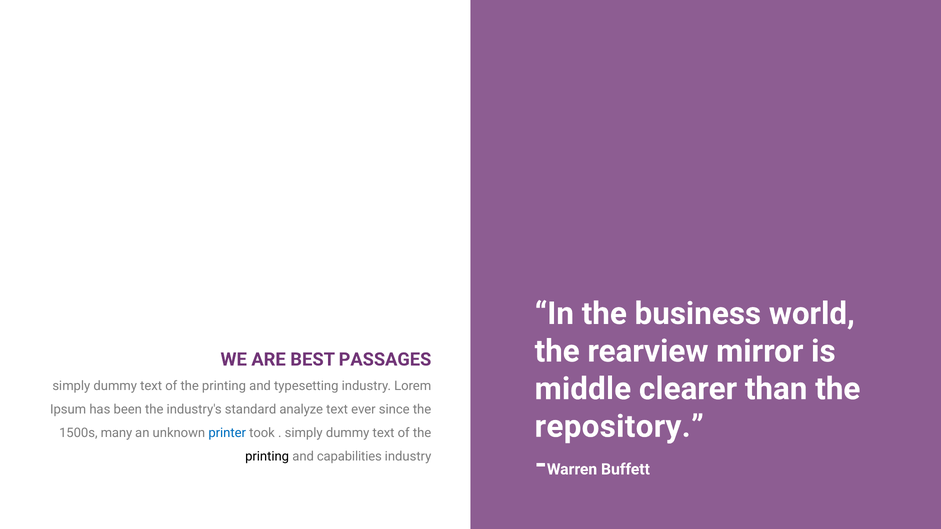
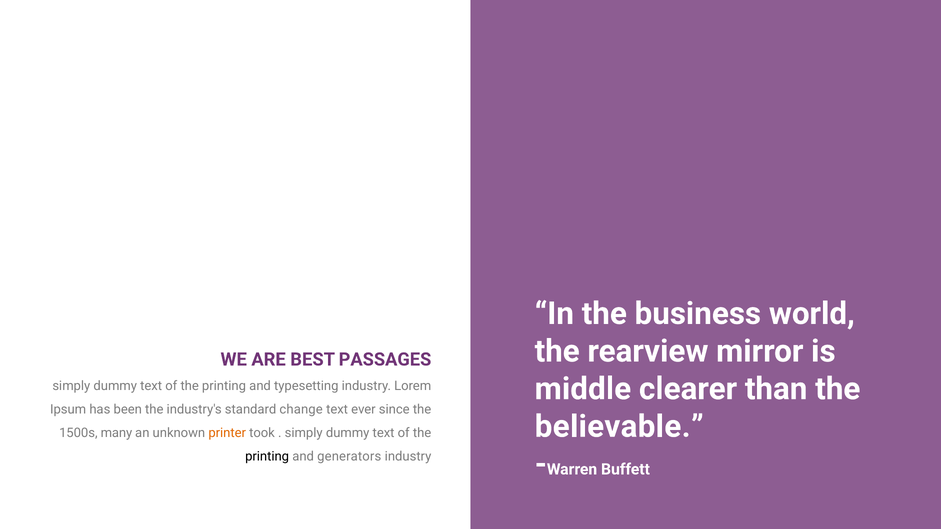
analyze: analyze -> change (301, 410)
repository: repository -> believable (619, 427)
printer colour: blue -> orange (227, 433)
capabilities: capabilities -> generators (349, 457)
